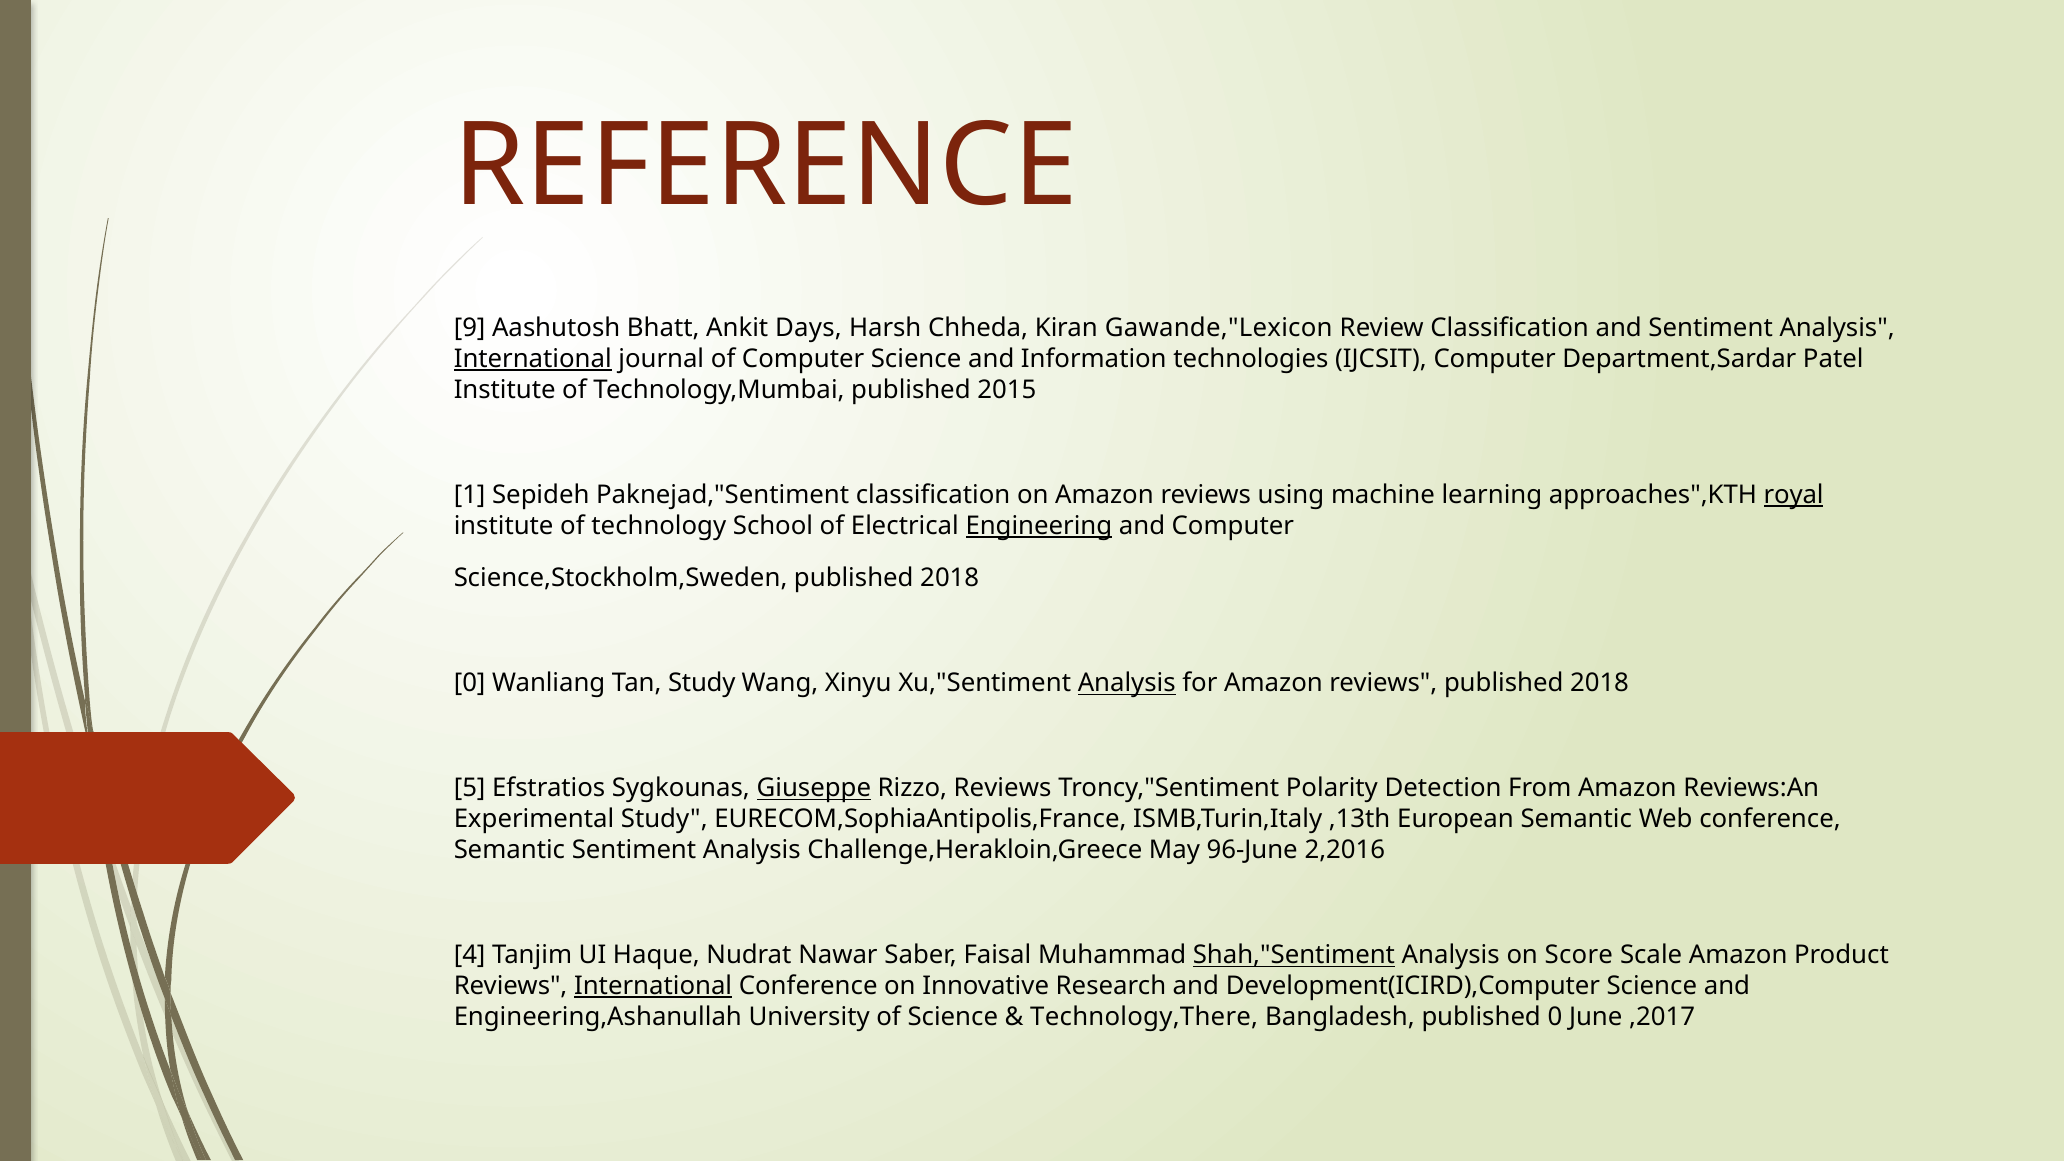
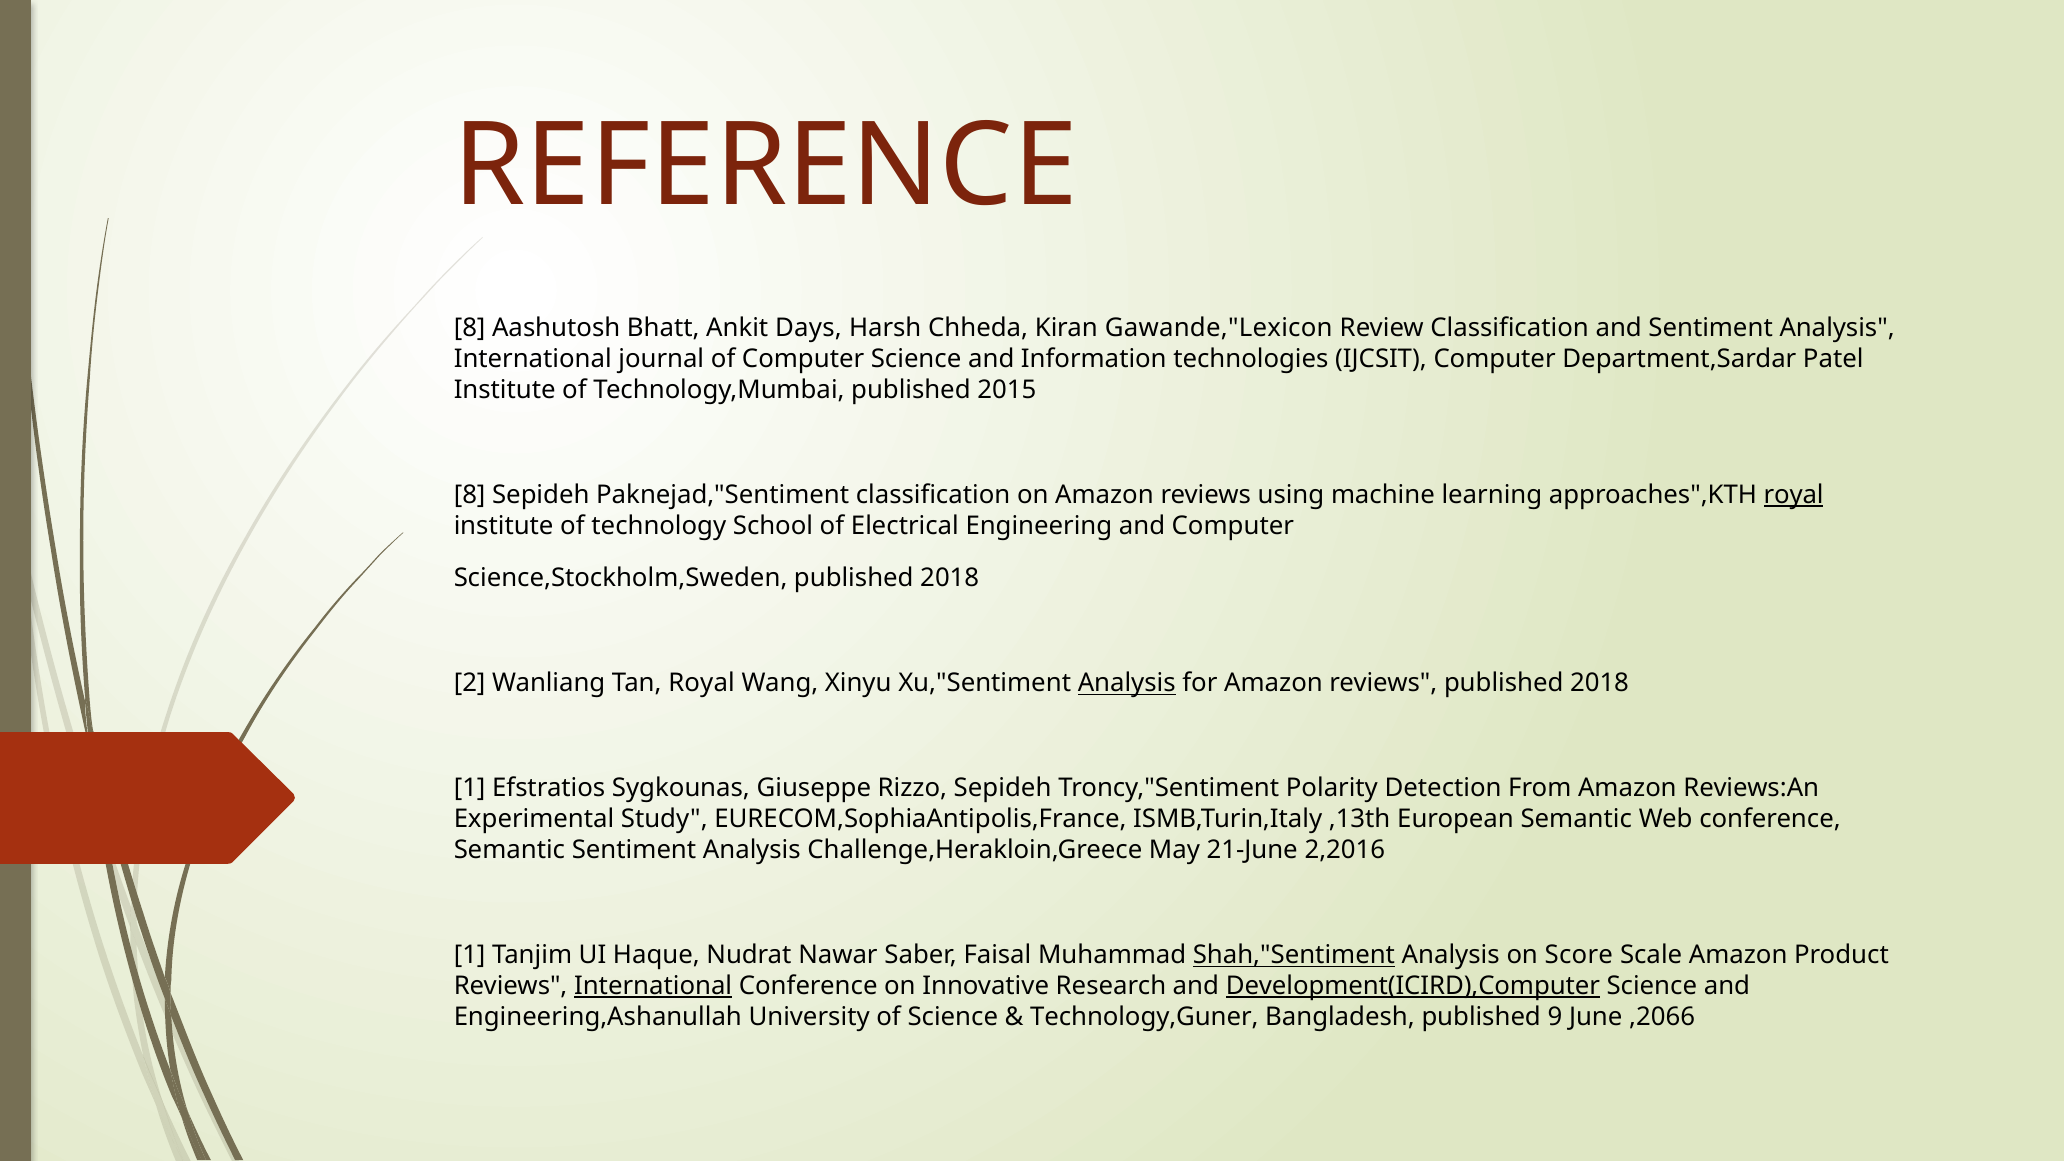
9: 9 -> 8 (470, 328)
International underline: present -> none (533, 359)
1: 1 -> 8 (470, 495)
Engineering underline: present -> none (1039, 526)
0: 0 -> 2 (470, 683)
Tan Study: Study -> Royal (702, 683)
5: 5 -> 1 (470, 788)
Giuseppe underline: present -> none (814, 788)
Rizzo Reviews: Reviews -> Sepideh (1003, 788)
96-June: 96-June -> 21-June (1252, 850)
4: 4 -> 1 (470, 955)
Development(ICIRD),Computer underline: none -> present (1413, 986)
Technology,There: Technology,There -> Technology,Guner (1144, 1017)
published 0: 0 -> 9 (1555, 1017)
,2017: ,2017 -> ,2066 (1662, 1017)
